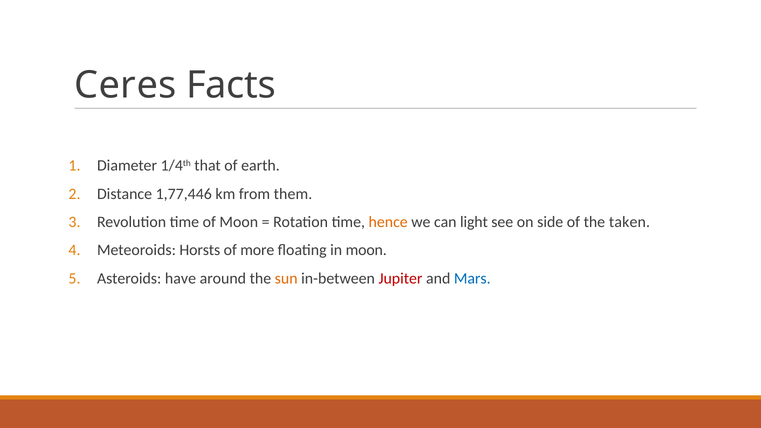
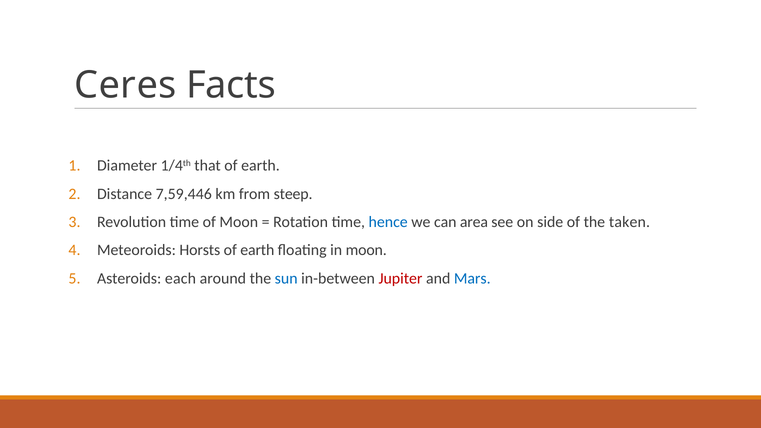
1,77,446: 1,77,446 -> 7,59,446 (184, 194)
them: them -> steep (293, 194)
hence colour: orange -> blue (388, 222)
light: light -> area (474, 222)
more: more -> earth (257, 250)
have: have -> each (180, 279)
sun colour: orange -> blue (286, 279)
